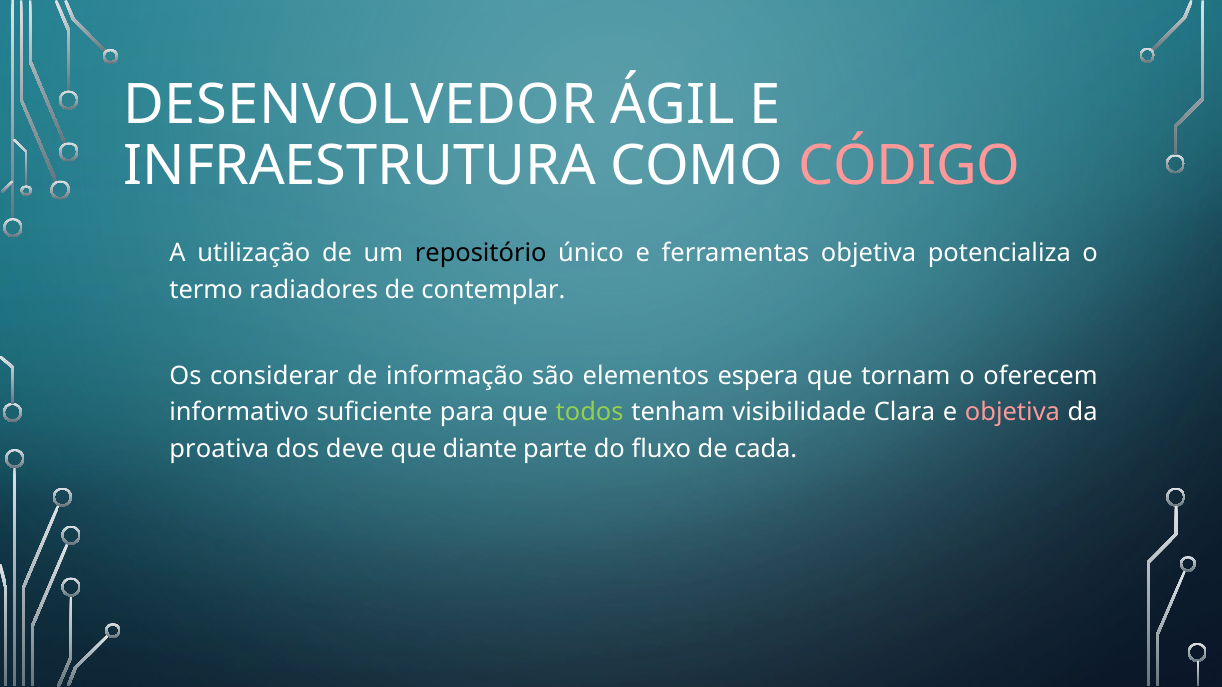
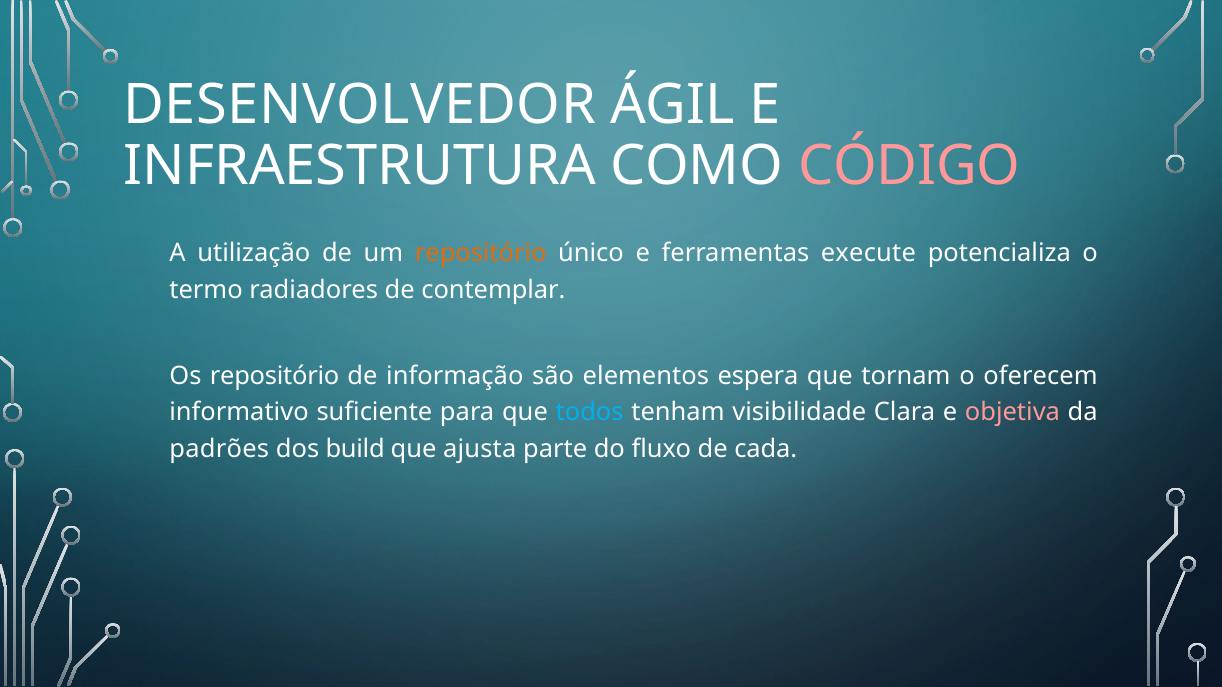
repositório colour: black -> orange (481, 253)
ferramentas objetiva: objetiva -> execute (868, 253)
Os considerar: considerar -> repositório (275, 376)
todos colour: light green -> light blue (590, 413)
proativa: proativa -> padrões (219, 449)
deve: deve -> build (355, 449)
diante: diante -> ajusta (480, 449)
